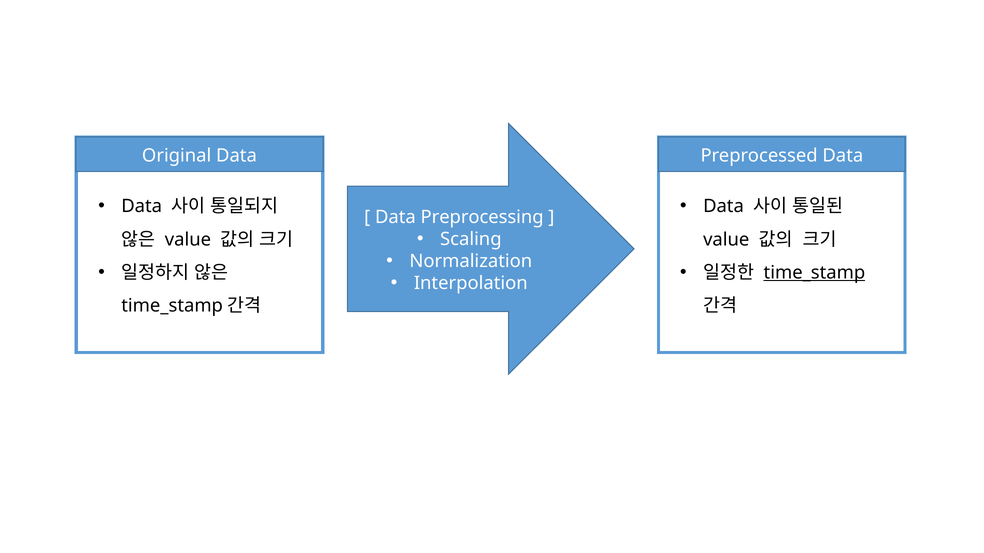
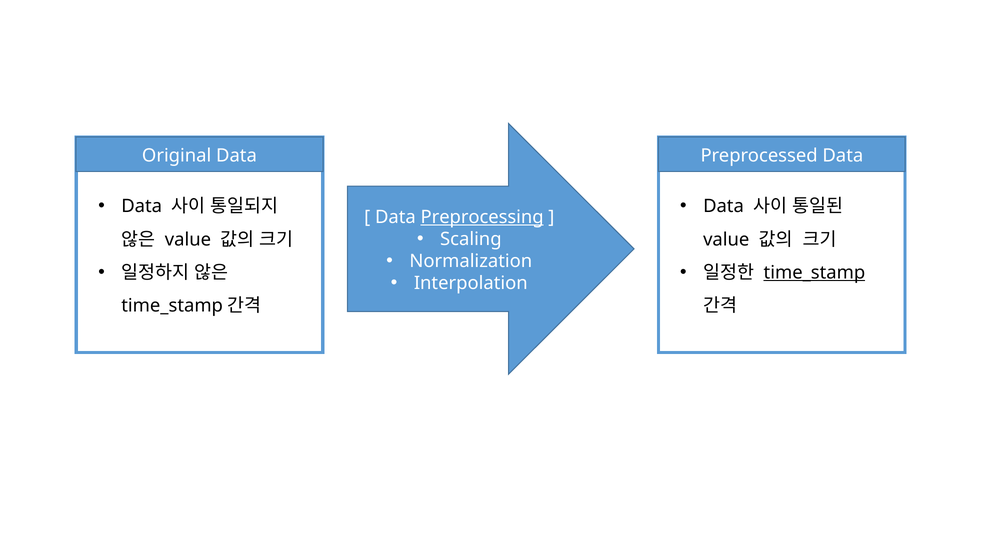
Preprocessing underline: none -> present (482, 217)
